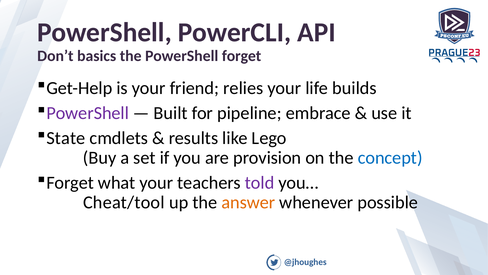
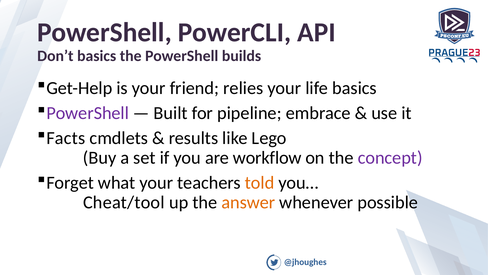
PowerShell forget: forget -> builds (242, 56)
life builds: builds -> basics (354, 88)
State: State -> Facts (66, 138)
provision: provision -> workflow (267, 158)
concept colour: blue -> purple (390, 158)
told colour: purple -> orange (260, 182)
